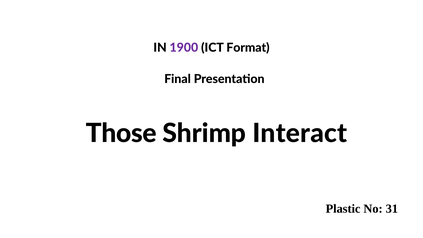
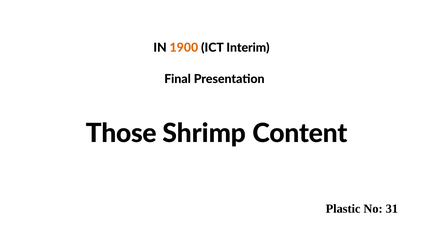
1900 colour: purple -> orange (184, 48)
Format: Format -> Interim (248, 48)
Interact: Interact -> Content (300, 133)
